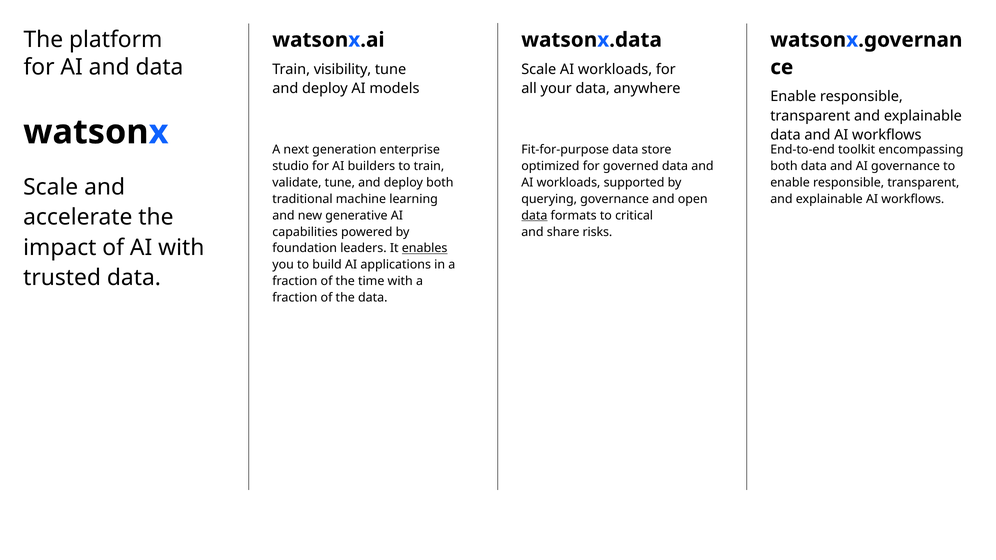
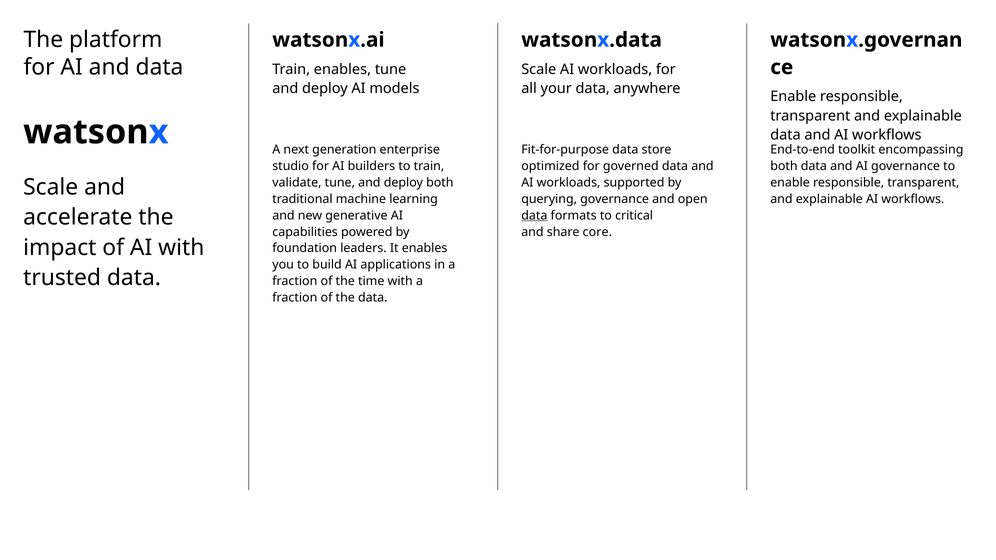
Train visibility: visibility -> enables (342, 69)
risks: risks -> core (597, 232)
enables underline: present -> none (425, 248)
